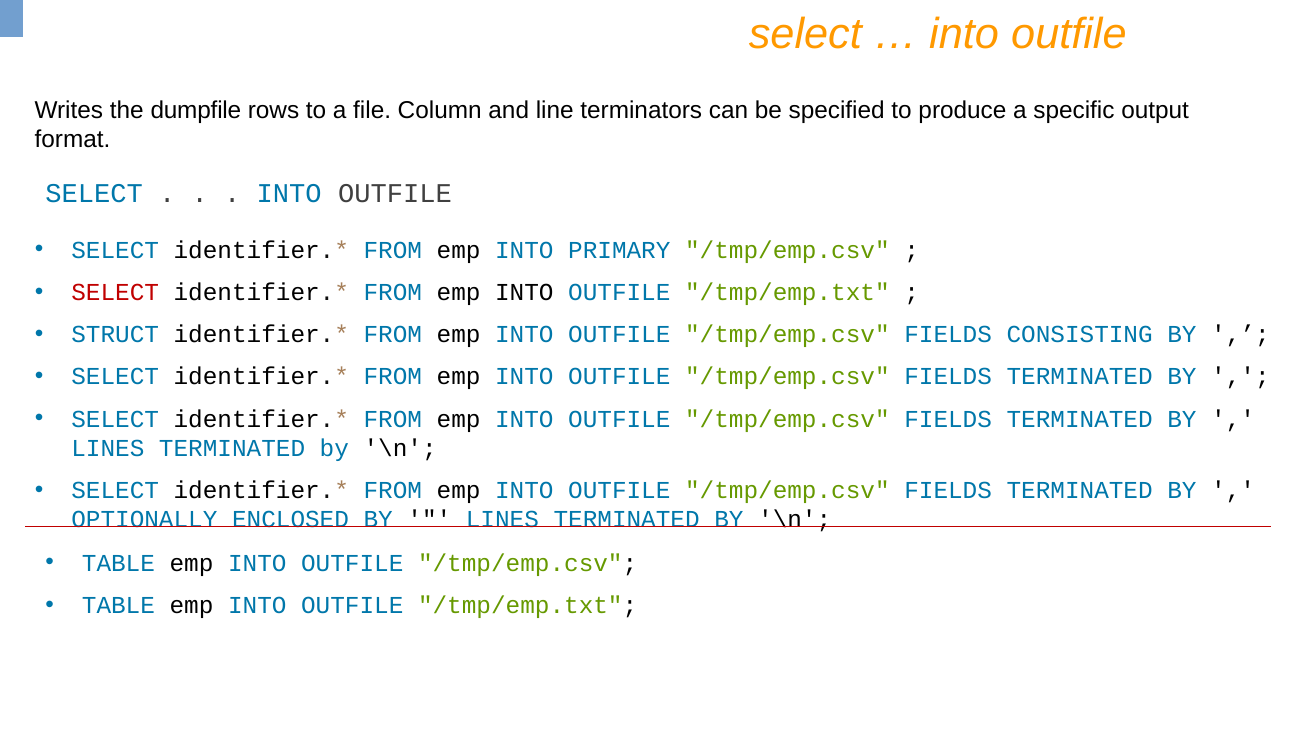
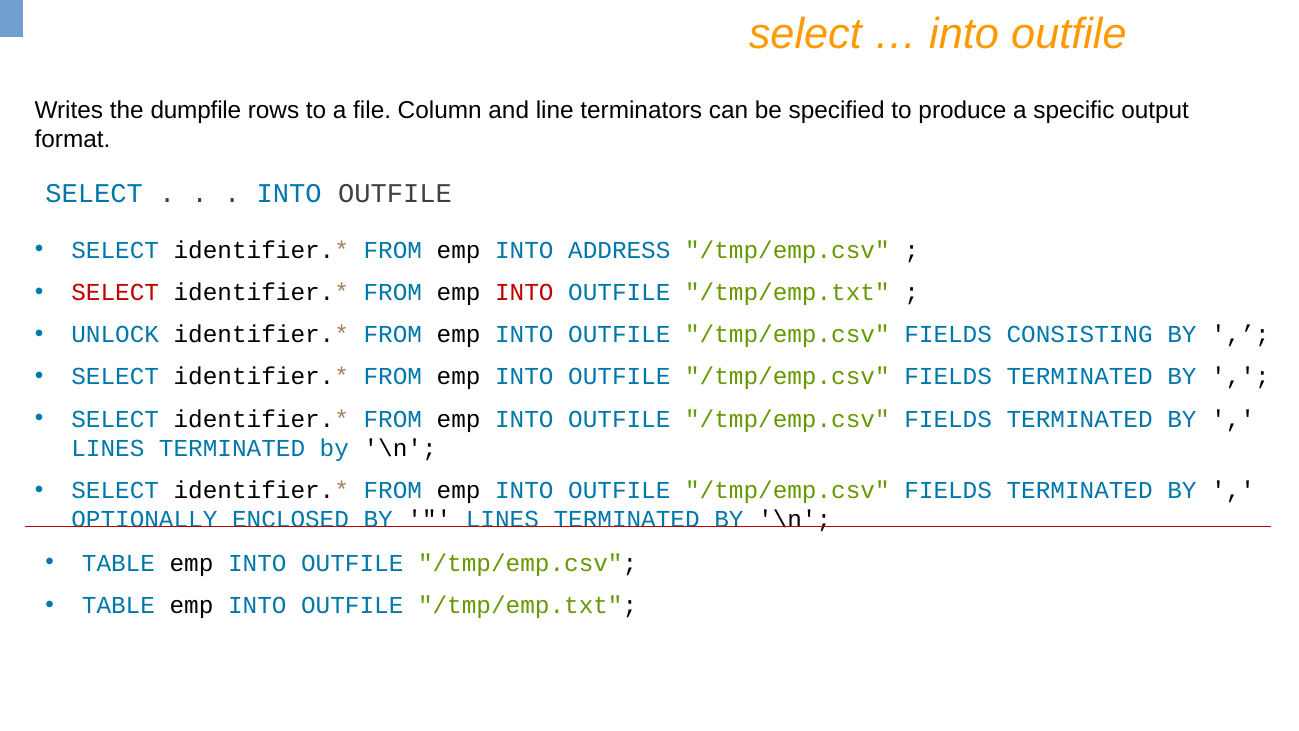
PRIMARY: PRIMARY -> ADDRESS (619, 250)
INTO colour: black -> red (524, 292)
STRUCT: STRUCT -> UNLOCK (115, 334)
